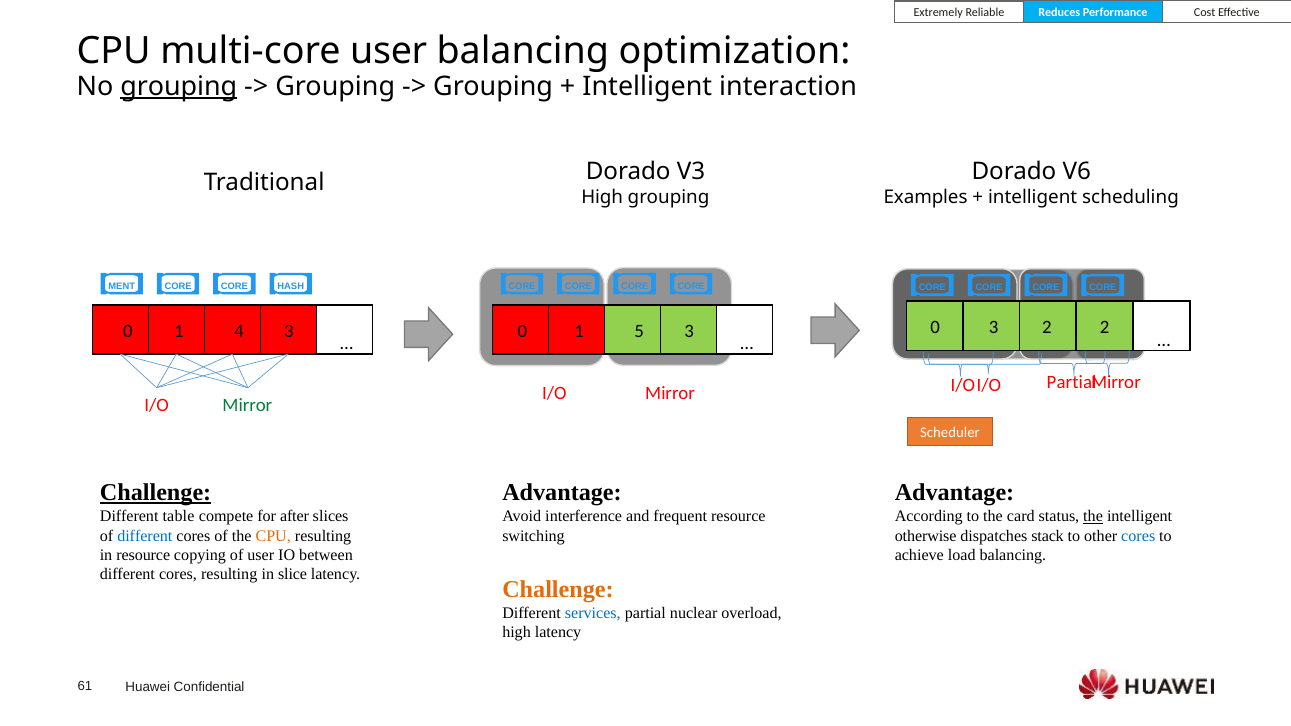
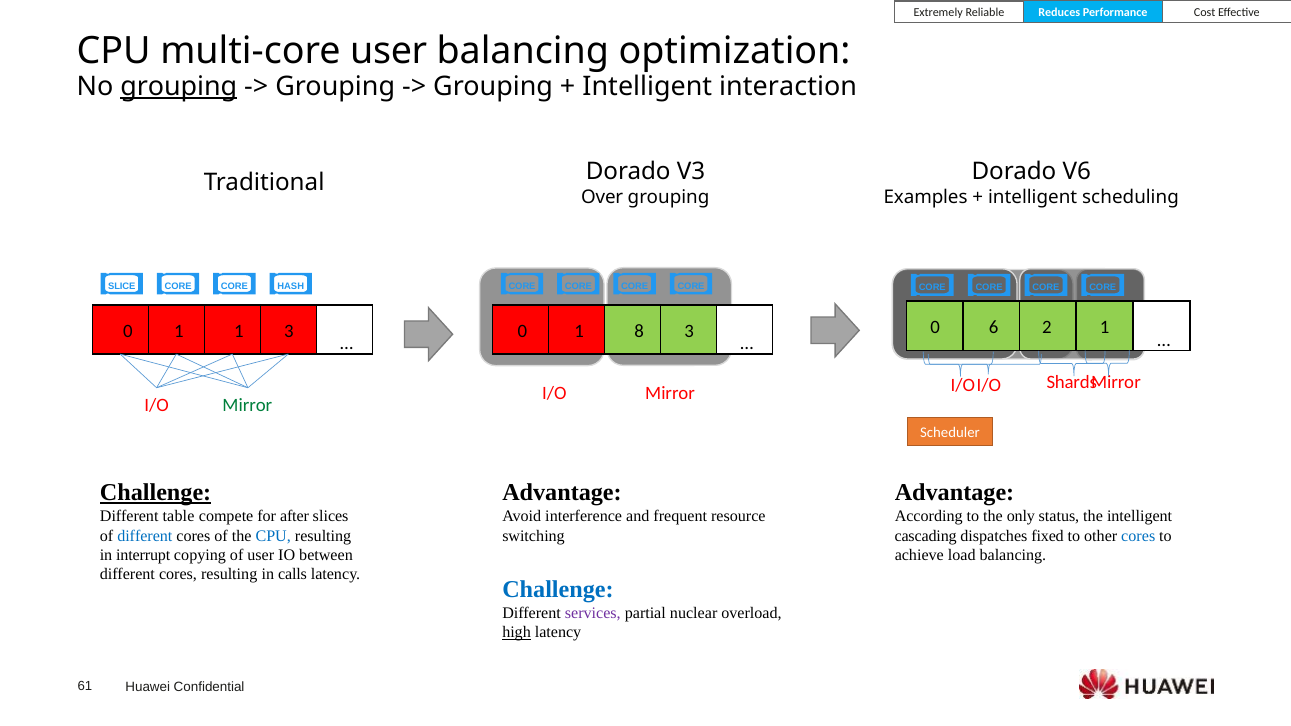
High: High -> Over (602, 197)
MENT: MENT -> SLICE (122, 286)
0 3: 3 -> 6 (994, 327)
2 2: 2 -> 1 (1105, 327)
1 4: 4 -> 1 (239, 331)
5: 5 -> 8 (639, 331)
I/O Partial: Partial -> Shards (1072, 382)
card: card -> only (1021, 516)
the underline: present -> none (1093, 516)
CPU colour: orange -> blue (273, 536)
otherwise: otherwise -> cascading (926, 536)
stack: stack -> fixed (1048, 536)
in resource: resource -> interrupt (143, 555)
slice: slice -> calls (293, 574)
Challenge colour: orange -> blue (558, 590)
services colour: blue -> purple (593, 613)
high underline: none -> present (517, 632)
